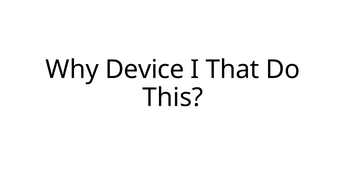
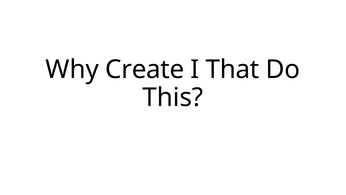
Device: Device -> Create (145, 69)
